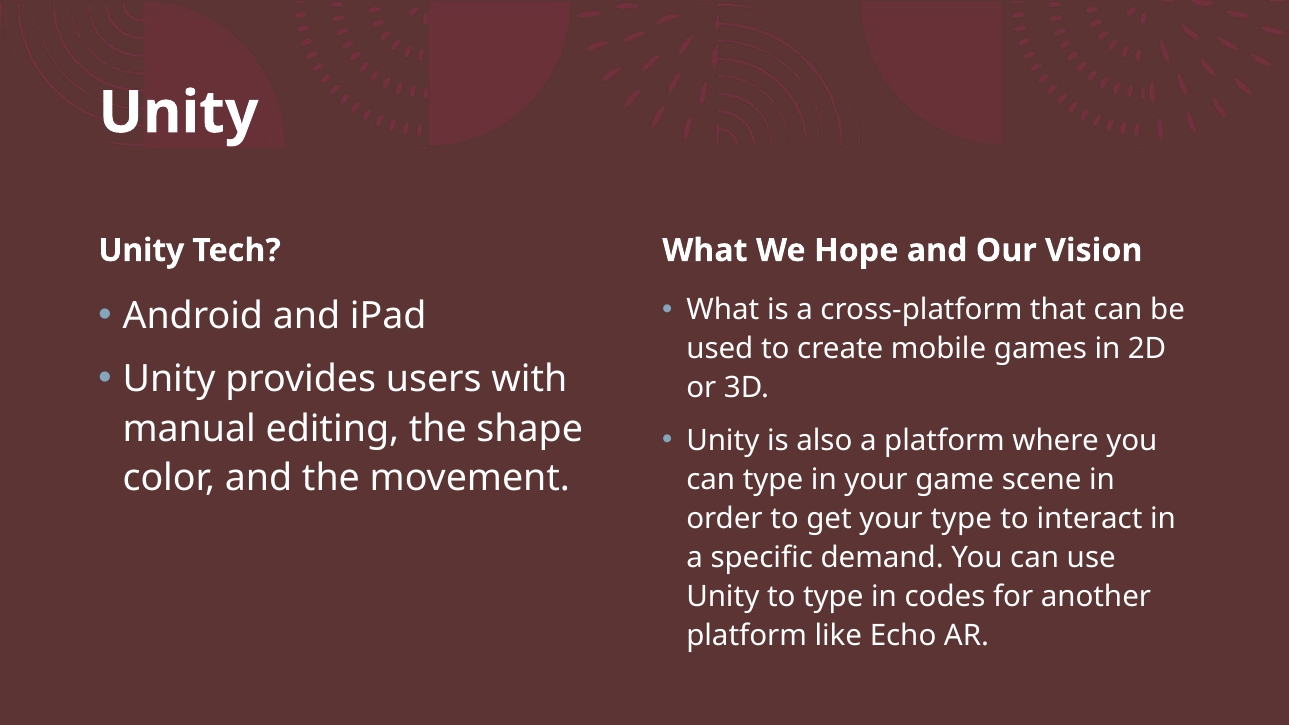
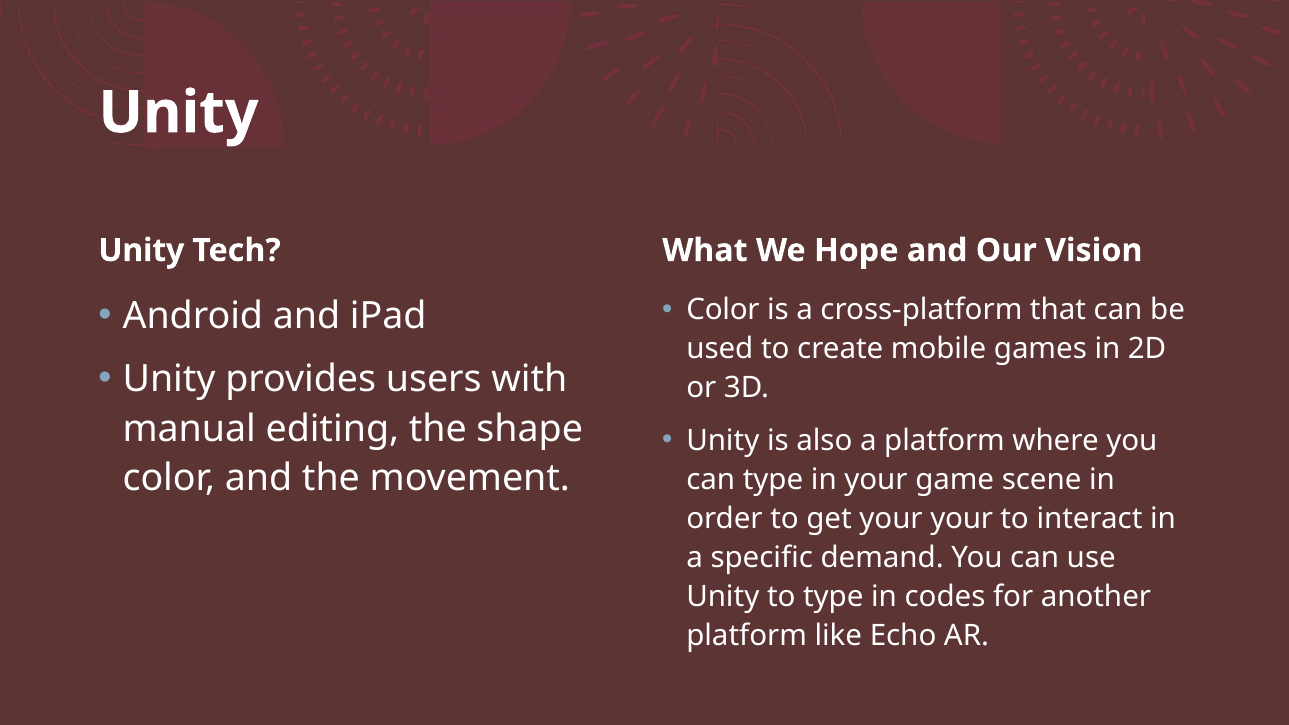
What: What -> Color (723, 310)
your type: type -> your (962, 518)
